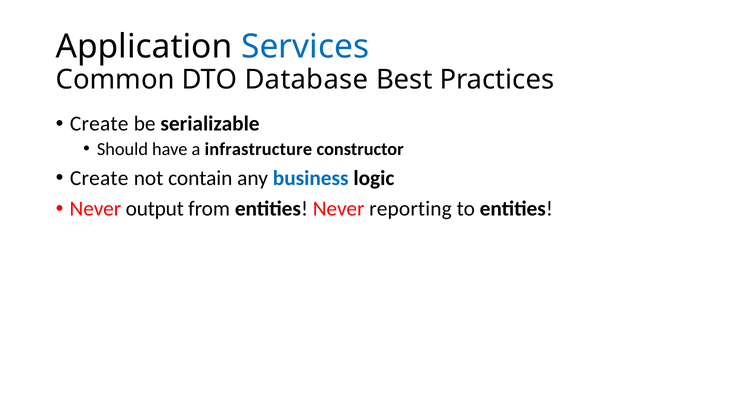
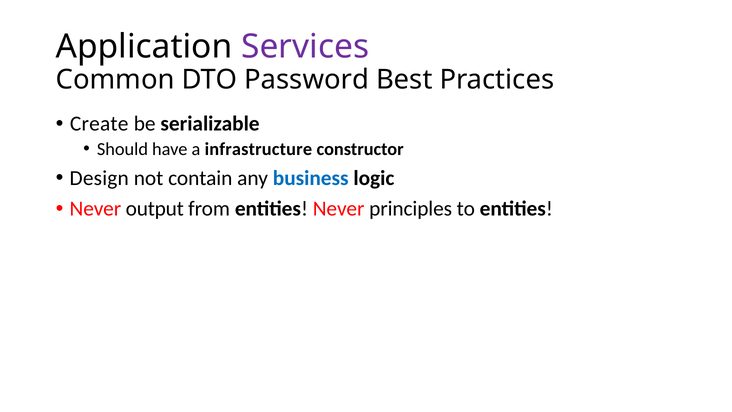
Services colour: blue -> purple (305, 47)
Database: Database -> Password (307, 80)
Create: Create -> Design (99, 178)
reporting: reporting -> principles (411, 209)
